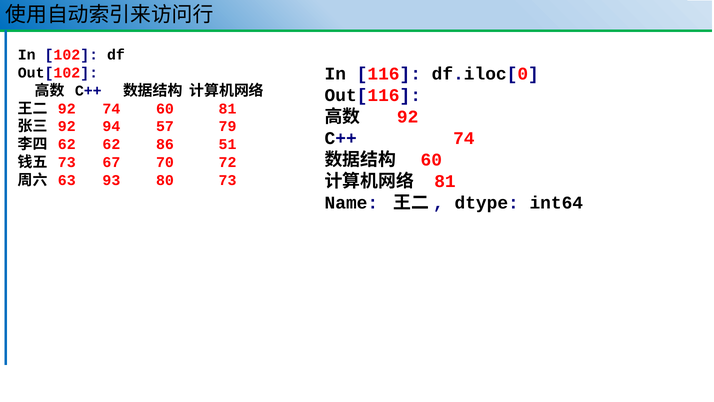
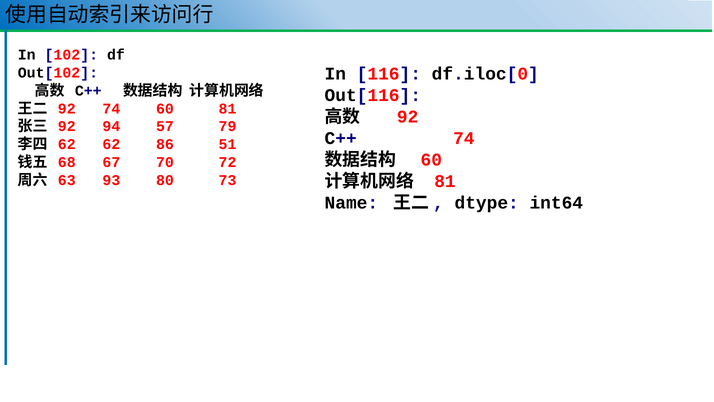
73: 73 -> 68 (67, 162)
